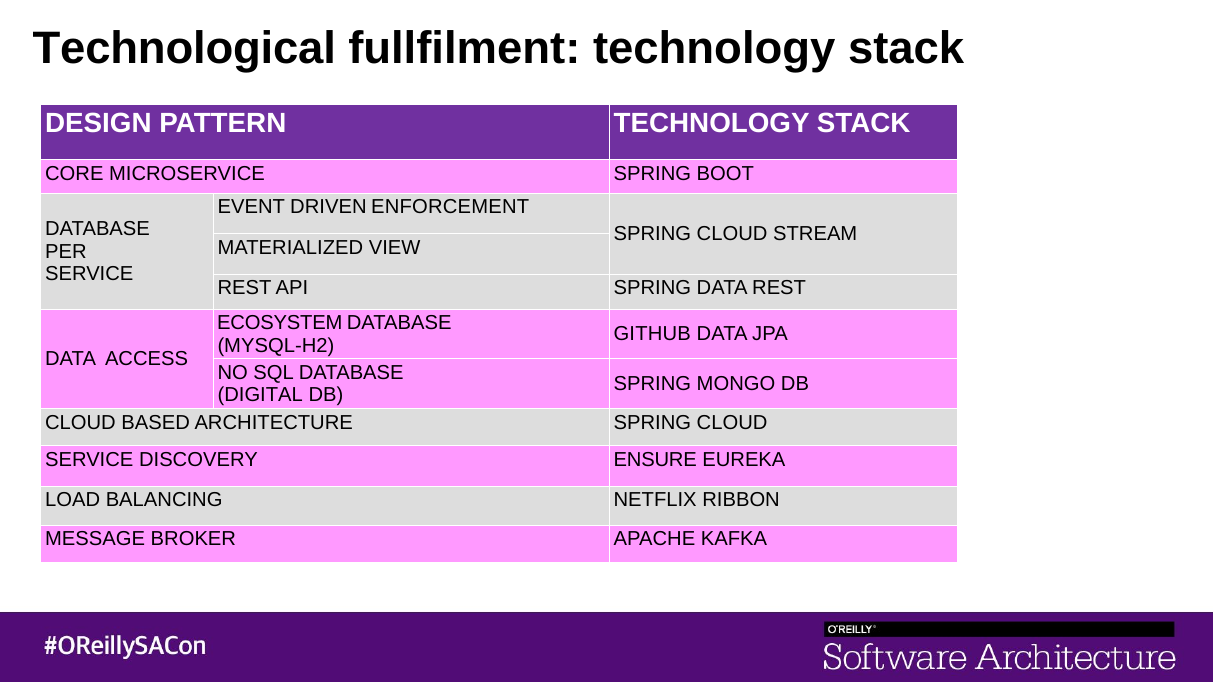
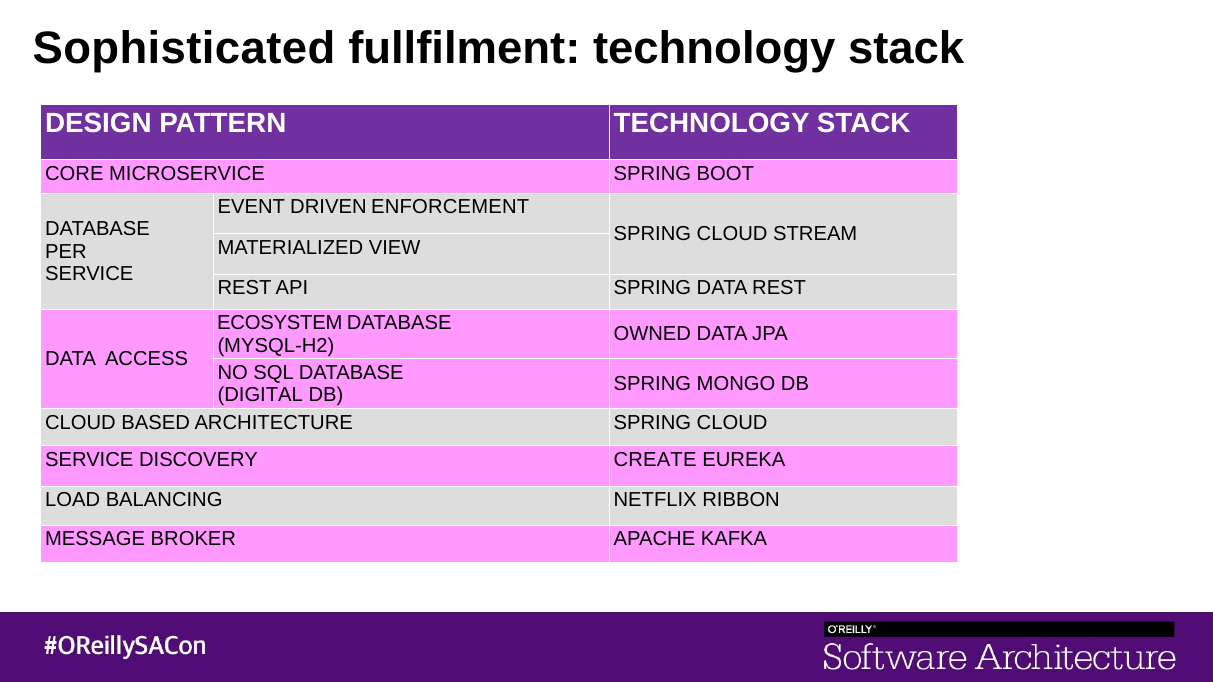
Technological: Technological -> Sophisticated (184, 49)
GITHUB: GITHUB -> OWNED (652, 334)
ENSURE: ENSURE -> CREATE (655, 460)
